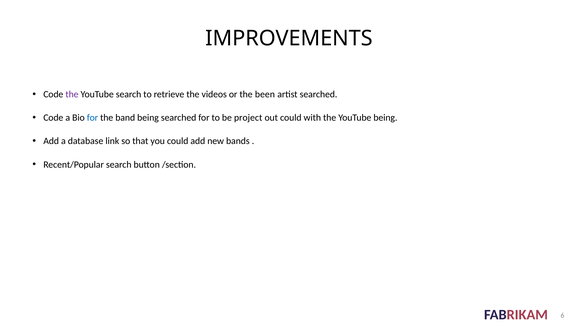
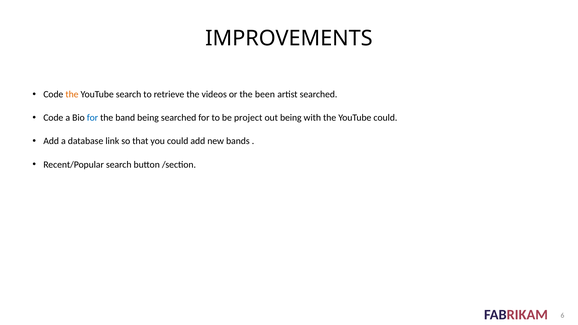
the colour: purple -> orange (72, 95)
out could: could -> being (291, 118)
YouTube being: being -> could (385, 118)
